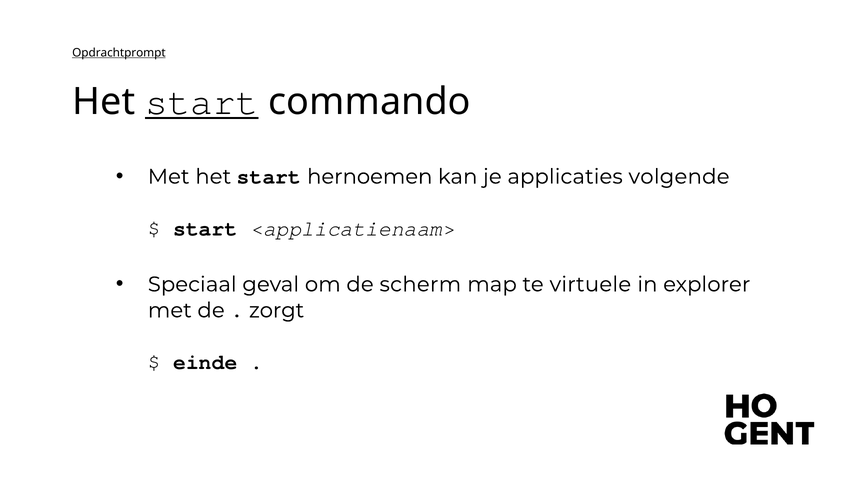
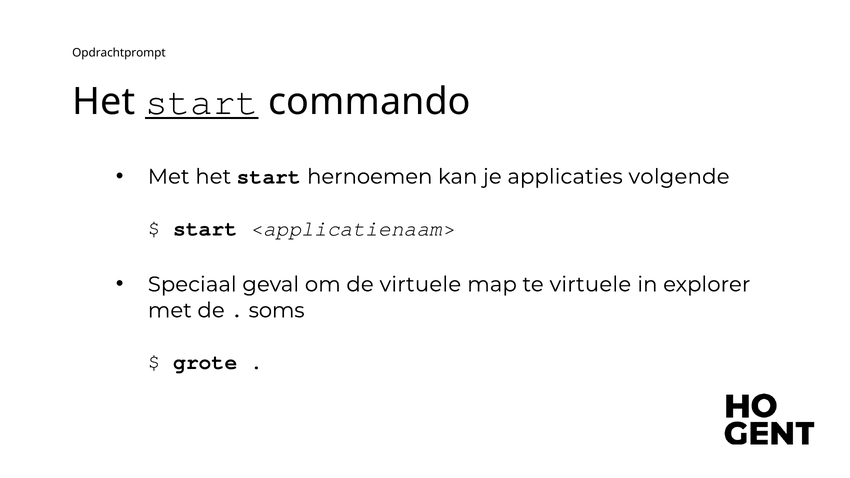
Opdrachtprompt underline: present -> none (119, 53)
de scherm: scherm -> virtuele (420, 284)
zorgt: zorgt -> soms (277, 310)
einde: einde -> grote (205, 362)
